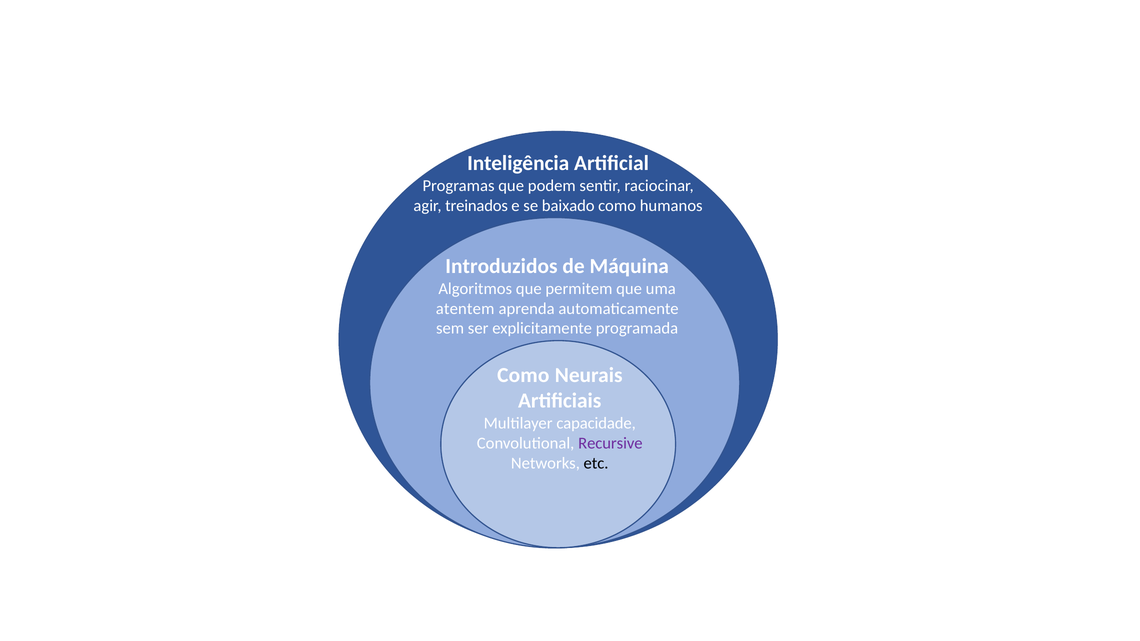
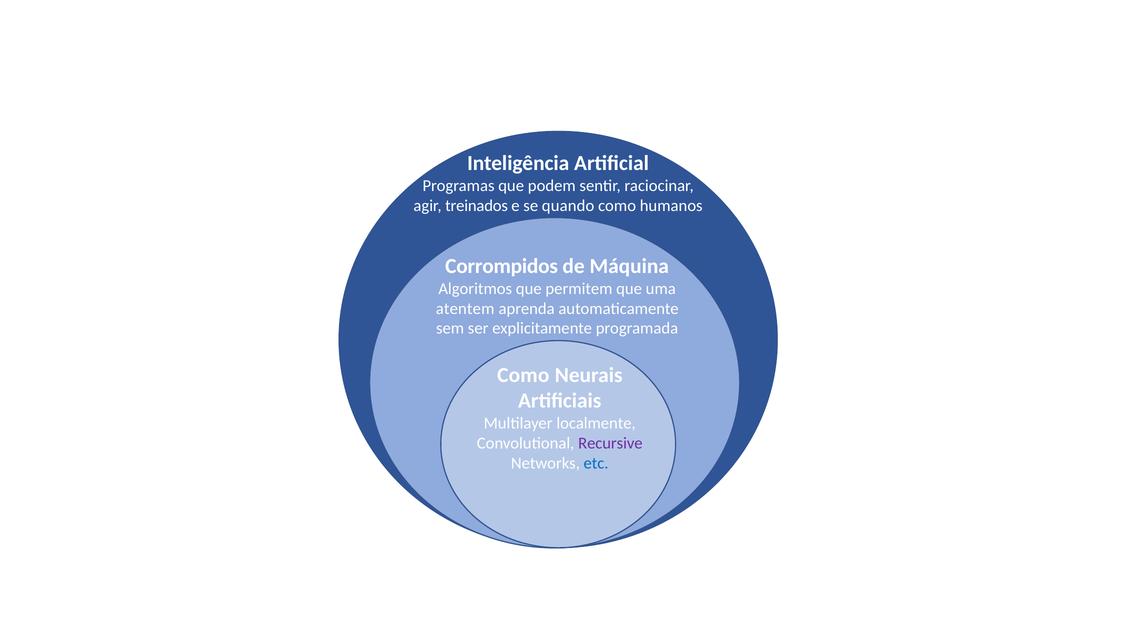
baixado: baixado -> quando (568, 206)
Introduzidos: Introduzidos -> Corrompidos (502, 266)
capacidade: capacidade -> localmente (596, 423)
etc colour: black -> blue (596, 463)
